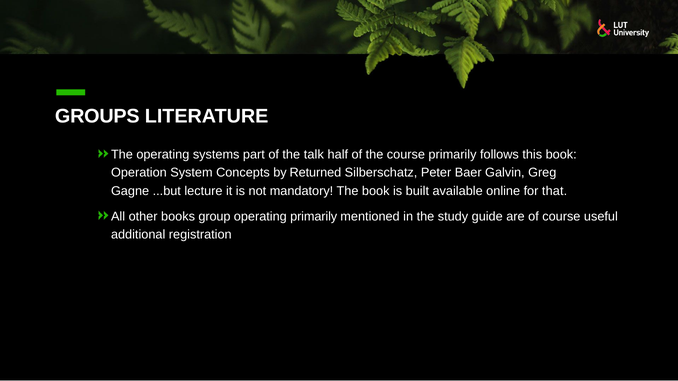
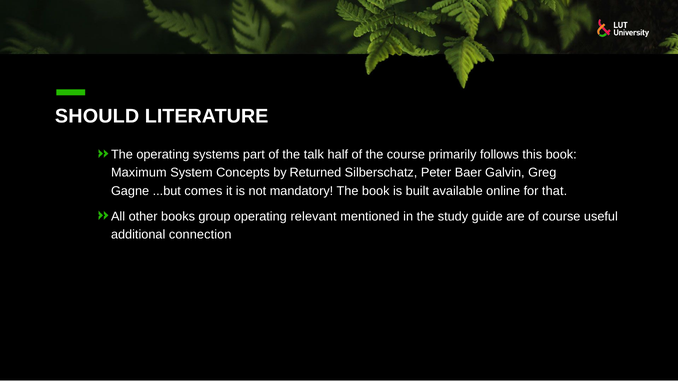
GROUPS: GROUPS -> SHOULD (97, 117)
Operation: Operation -> Maximum (139, 173)
lecture: lecture -> comes (203, 191)
operating primarily: primarily -> relevant (314, 217)
registration: registration -> connection (200, 235)
